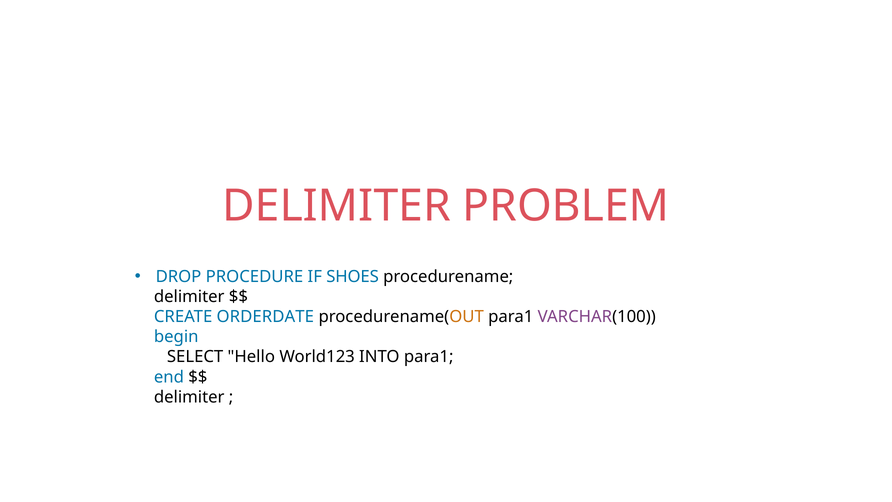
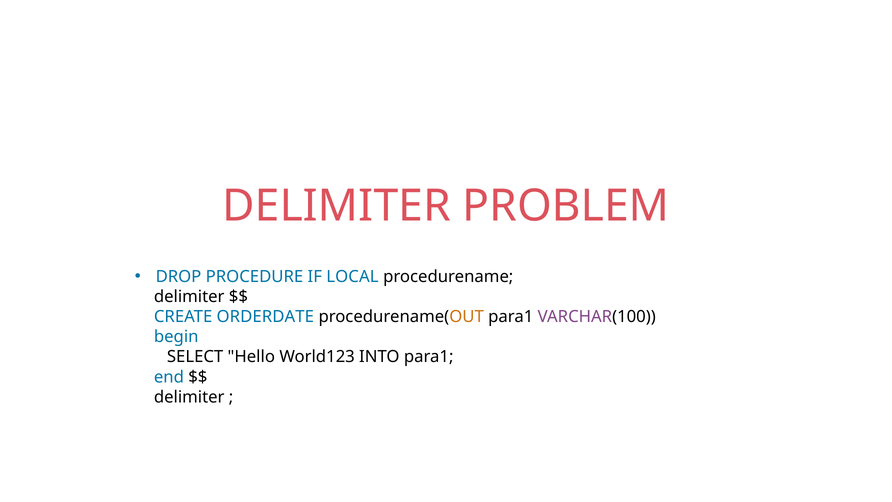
SHOES: SHOES -> LOCAL (352, 276)
